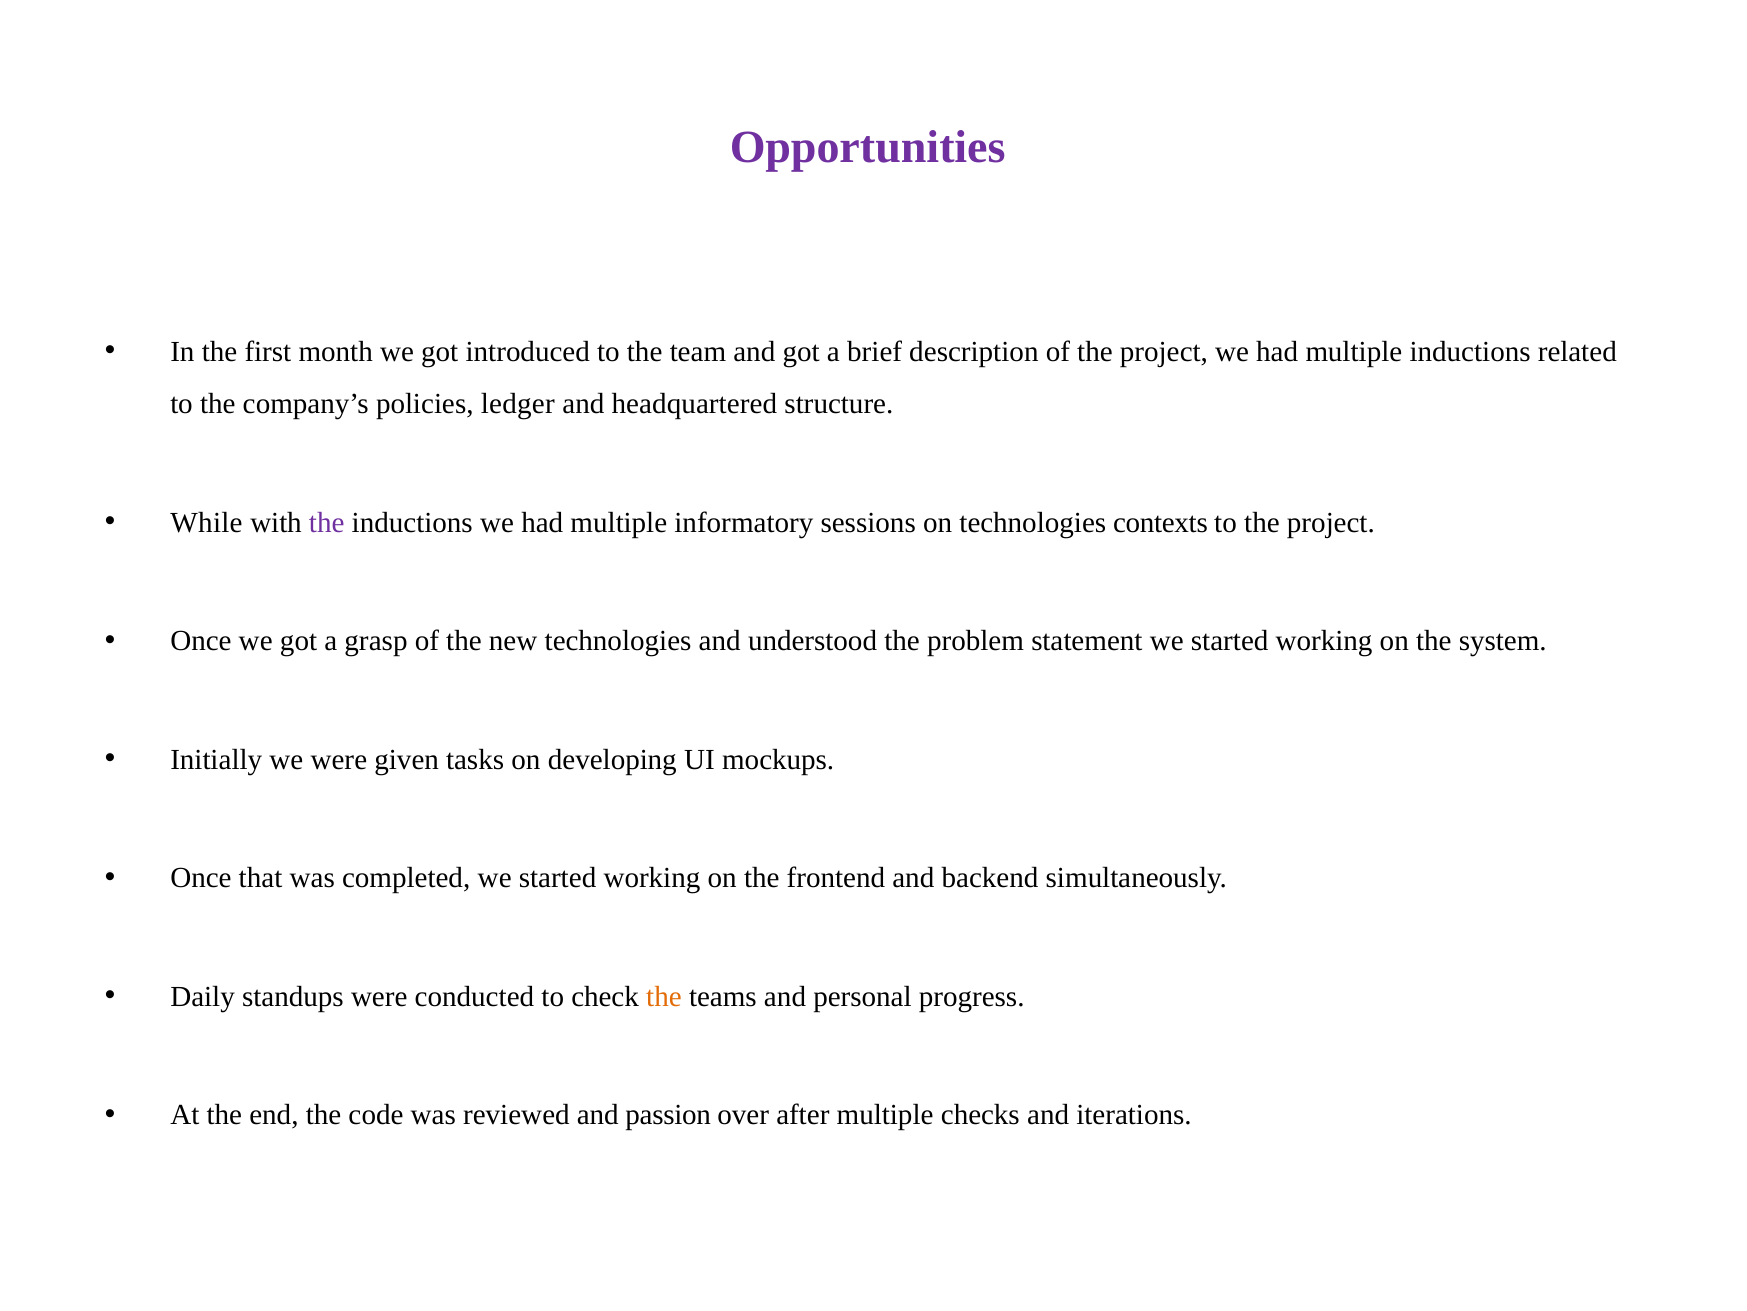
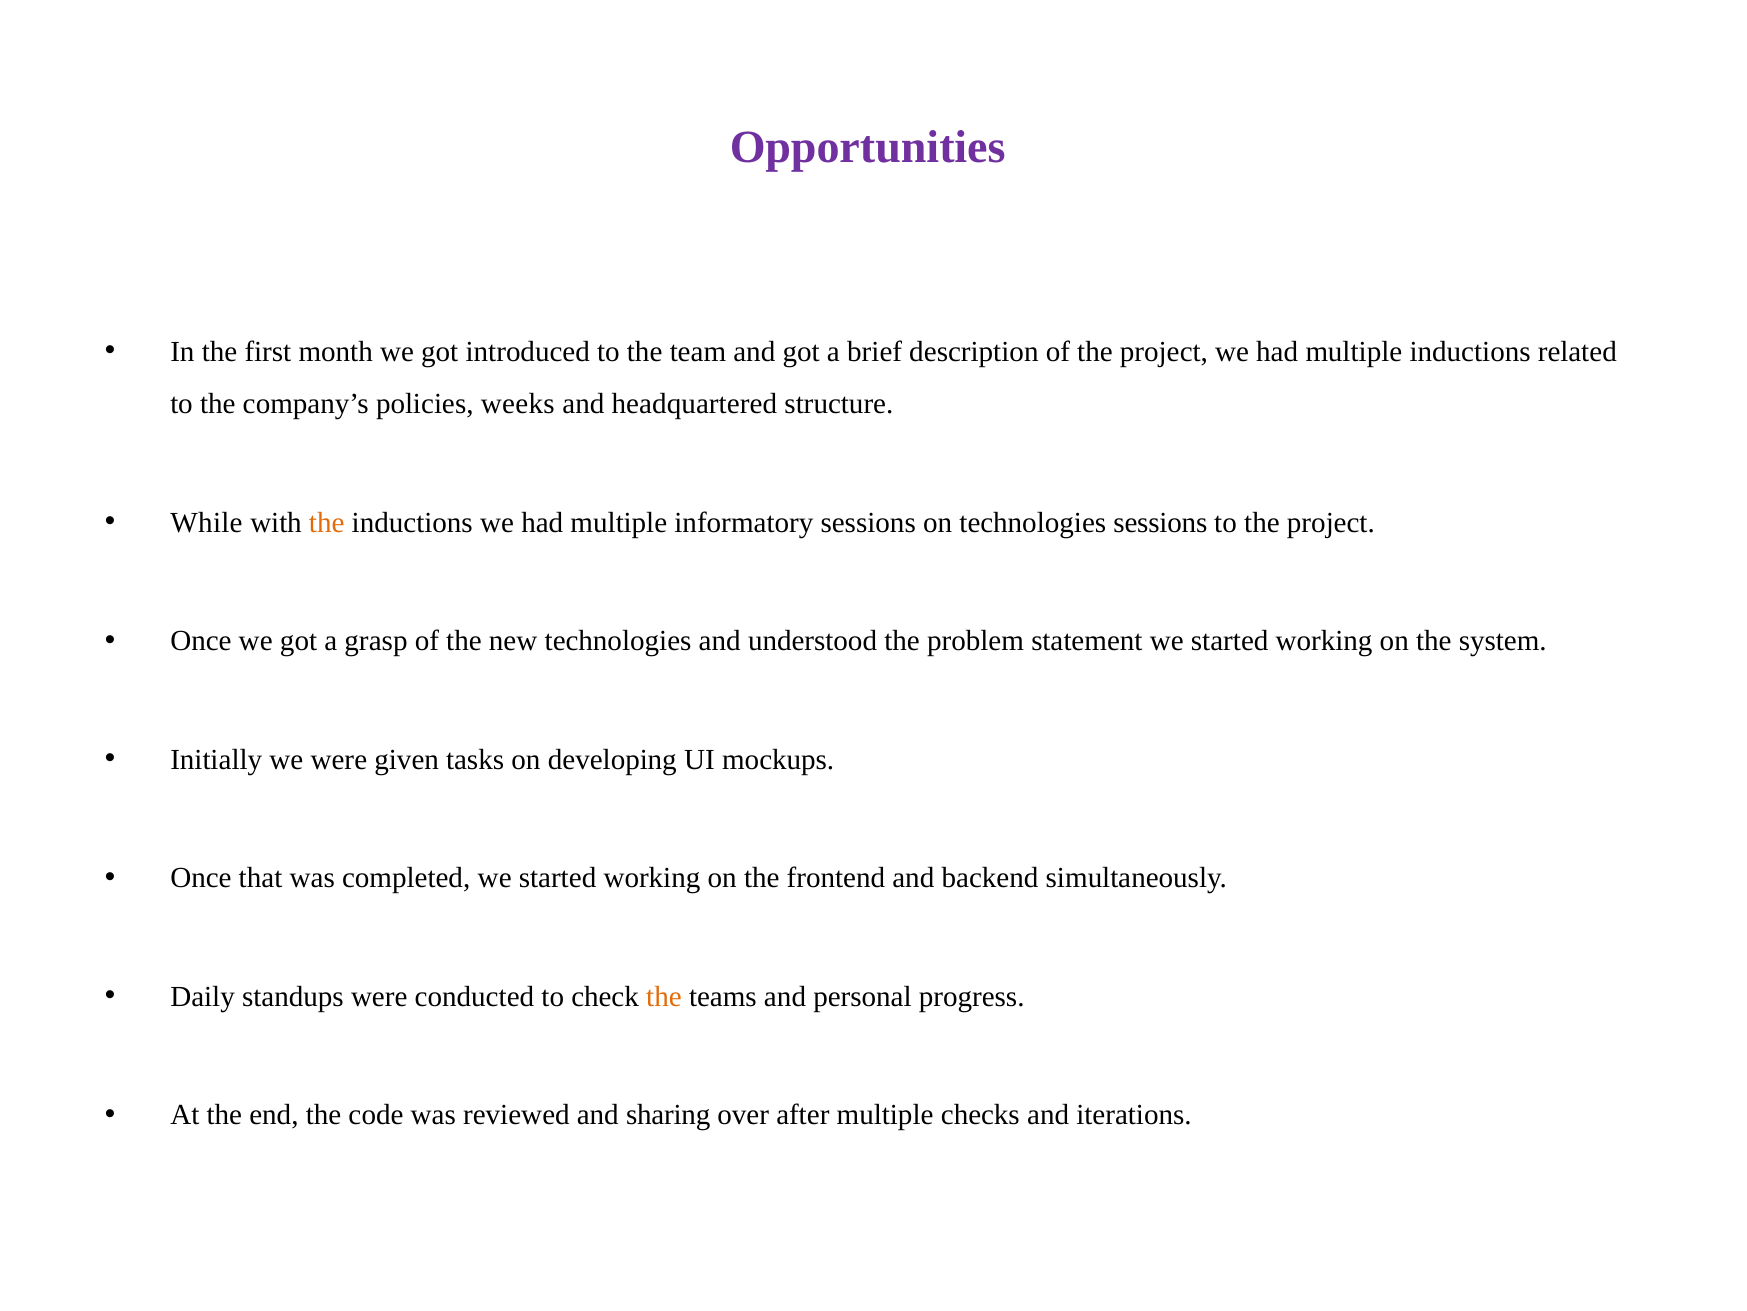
ledger: ledger -> weeks (518, 404)
the colour: purple -> orange (327, 522)
technologies contexts: contexts -> sessions (1160, 522)
passion: passion -> sharing (668, 1114)
